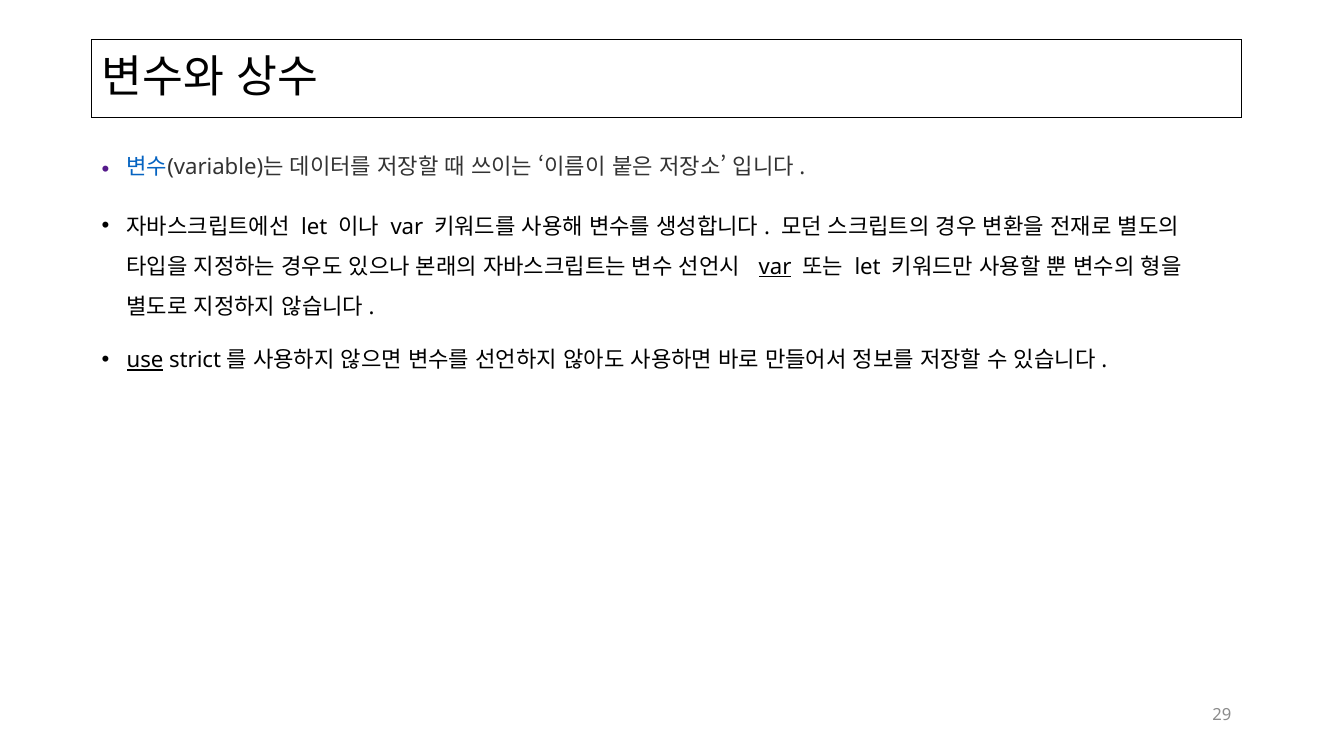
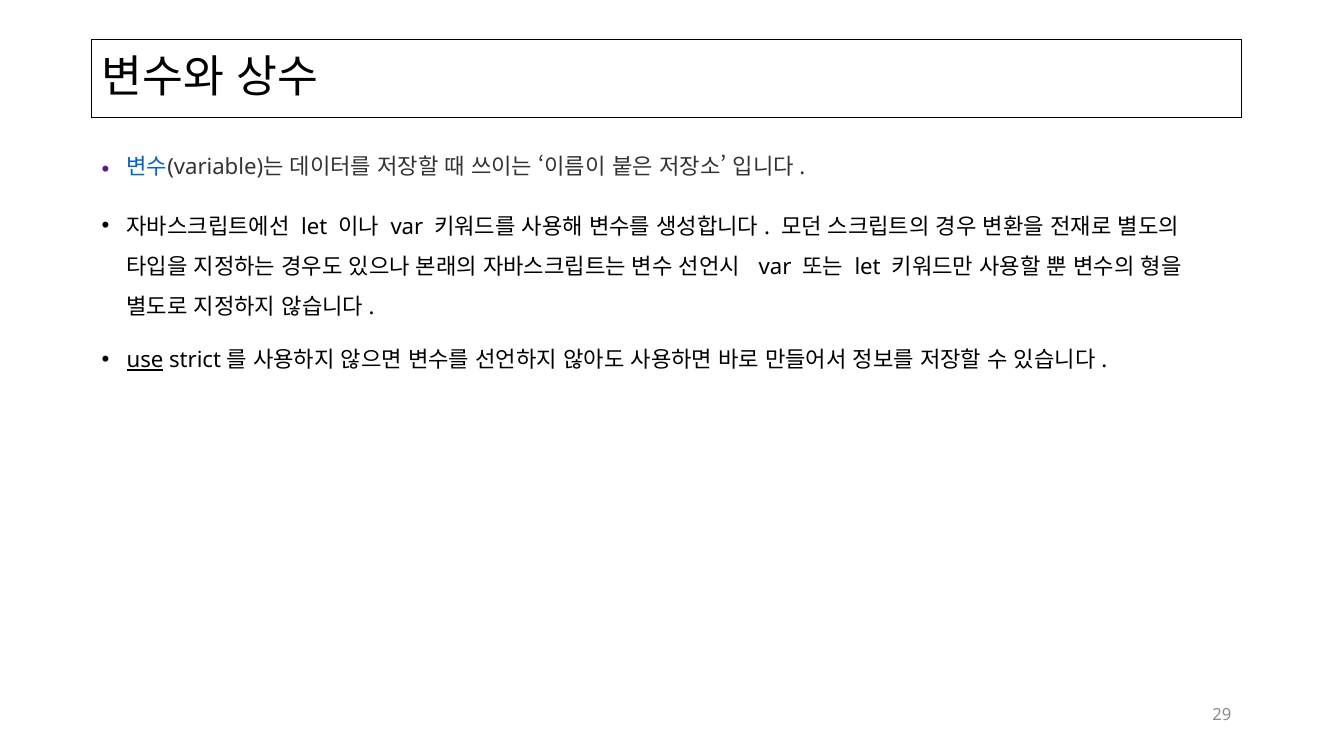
var underline: present -> none (775, 267)
